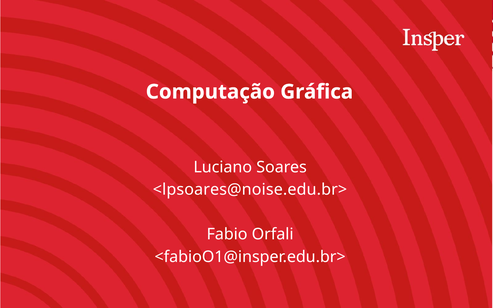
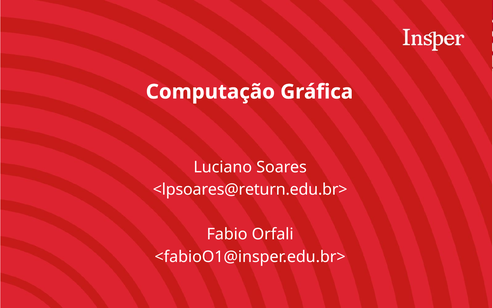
<lpsoares@noise.edu.br>: <lpsoares@noise.edu.br> -> <lpsoares@return.edu.br> (250, 190)
